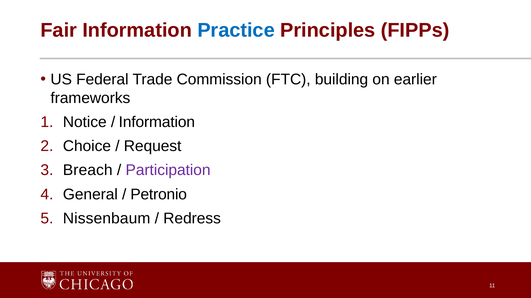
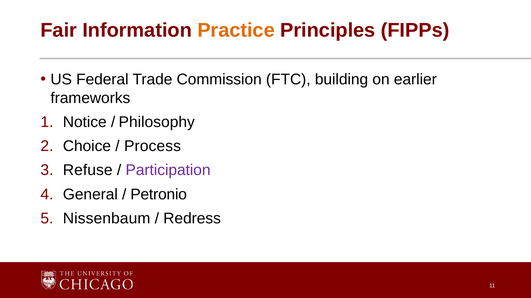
Practice colour: blue -> orange (236, 30)
Information: Information -> Philosophy (157, 122)
Request: Request -> Process (153, 146)
Breach: Breach -> Refuse (88, 171)
